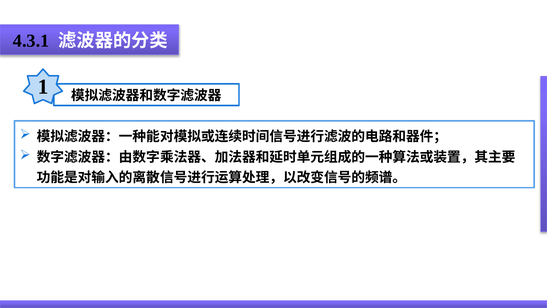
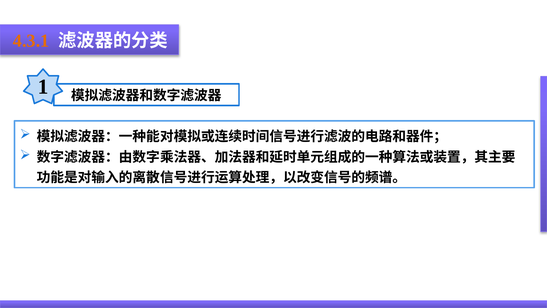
4.3.1 colour: black -> orange (31, 41)
